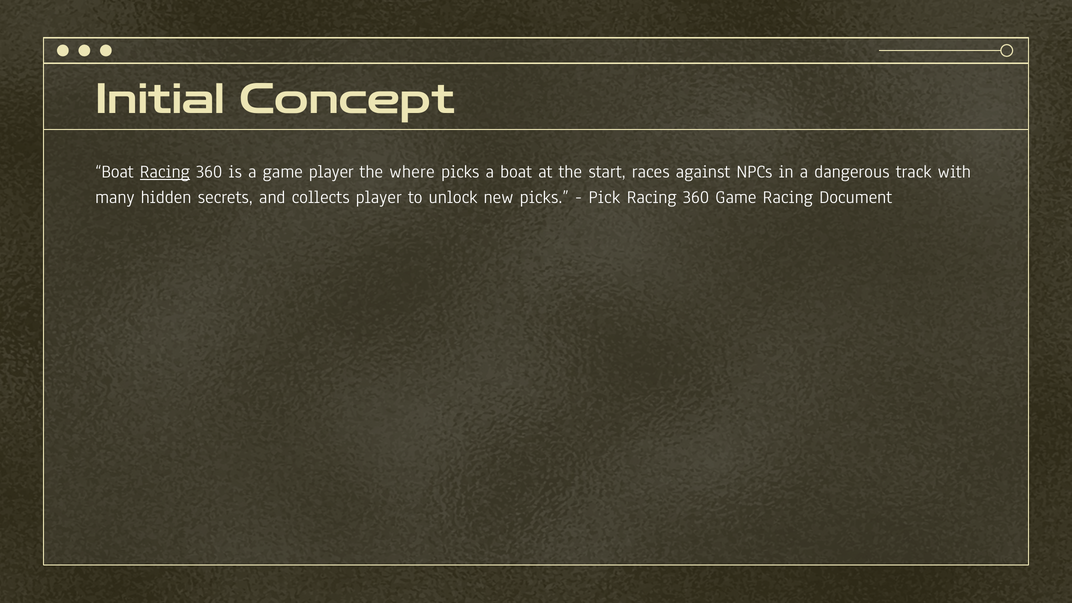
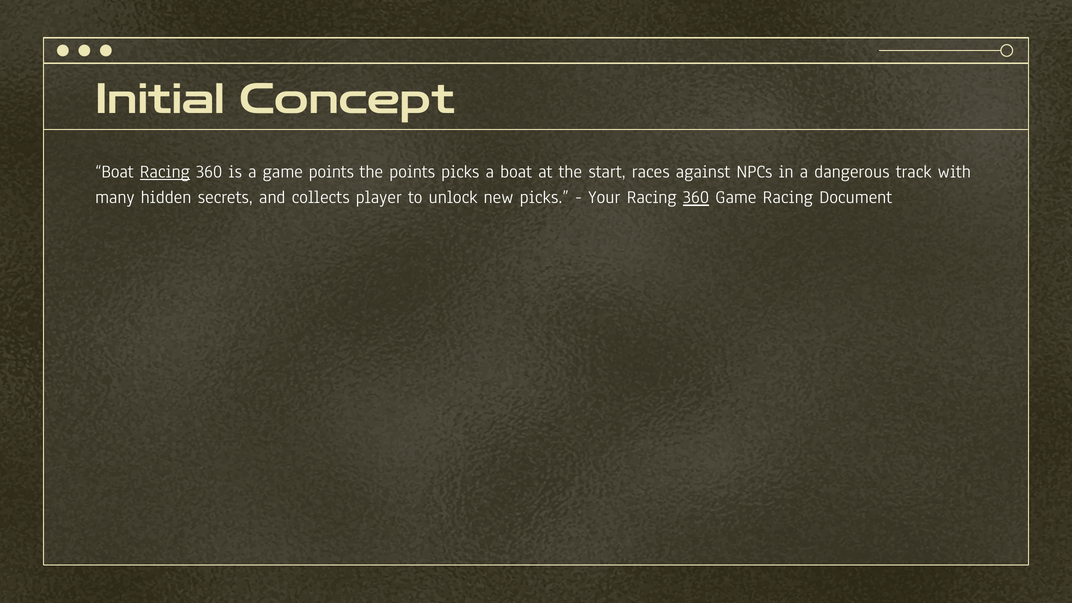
game player: player -> points (331, 172)
the where: where -> points (412, 172)
Pick: Pick -> Your (604, 197)
360 underline: none -> present (696, 197)
